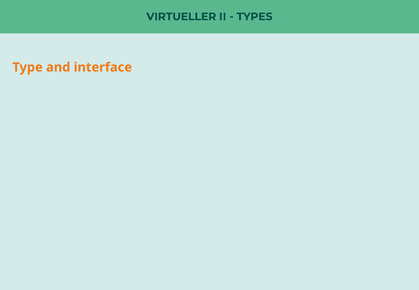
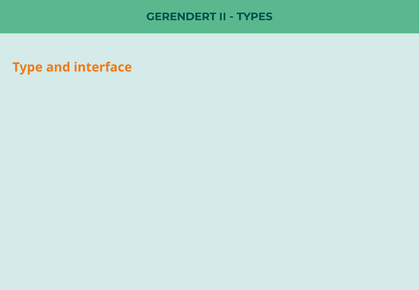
VIRTUELLER: VIRTUELLER -> GERENDERT (181, 17)
